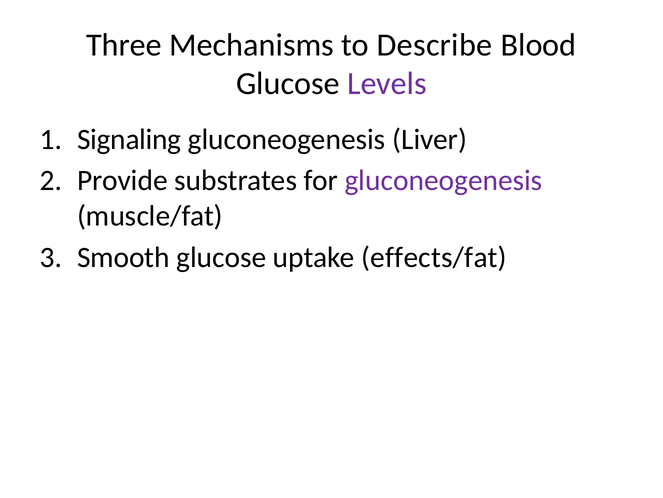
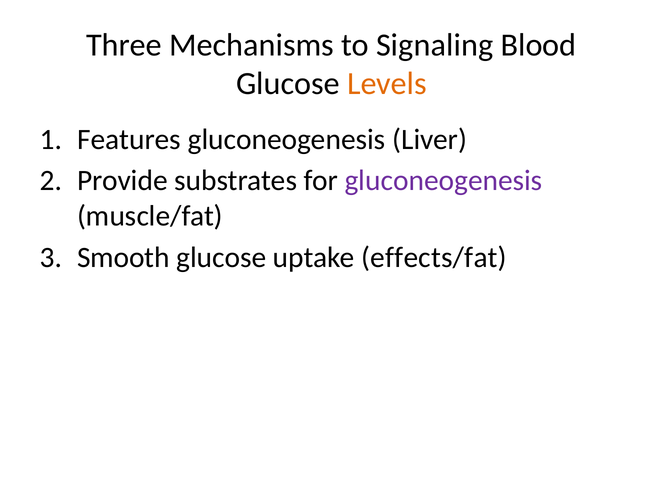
Describe: Describe -> Signaling (435, 45)
Levels colour: purple -> orange (387, 83)
Signaling: Signaling -> Features (129, 139)
